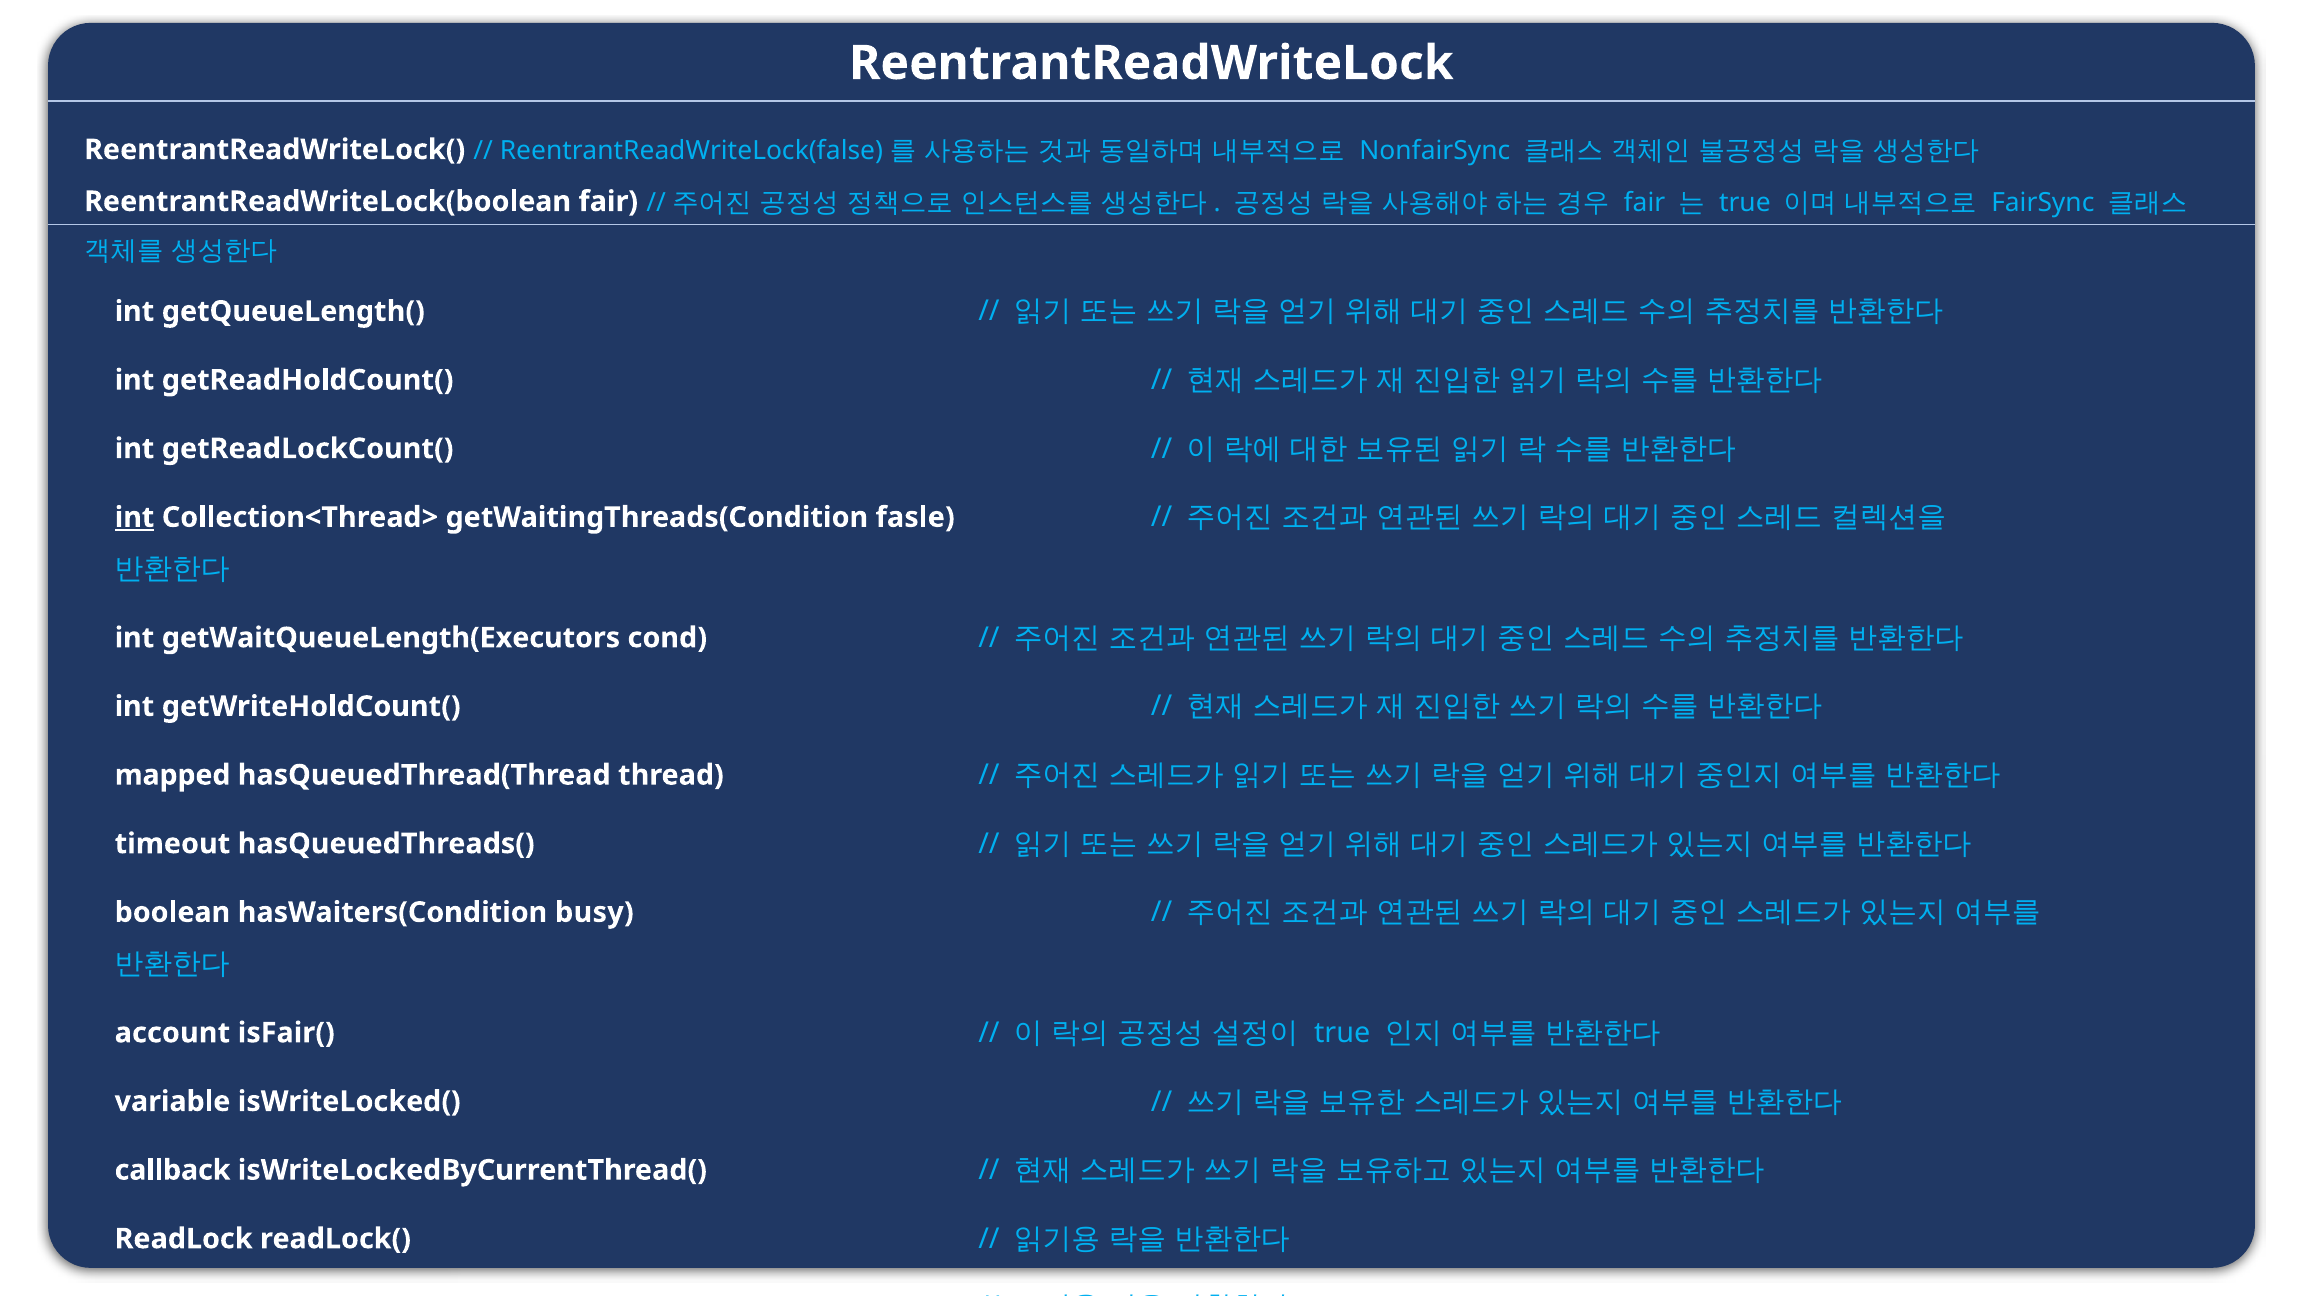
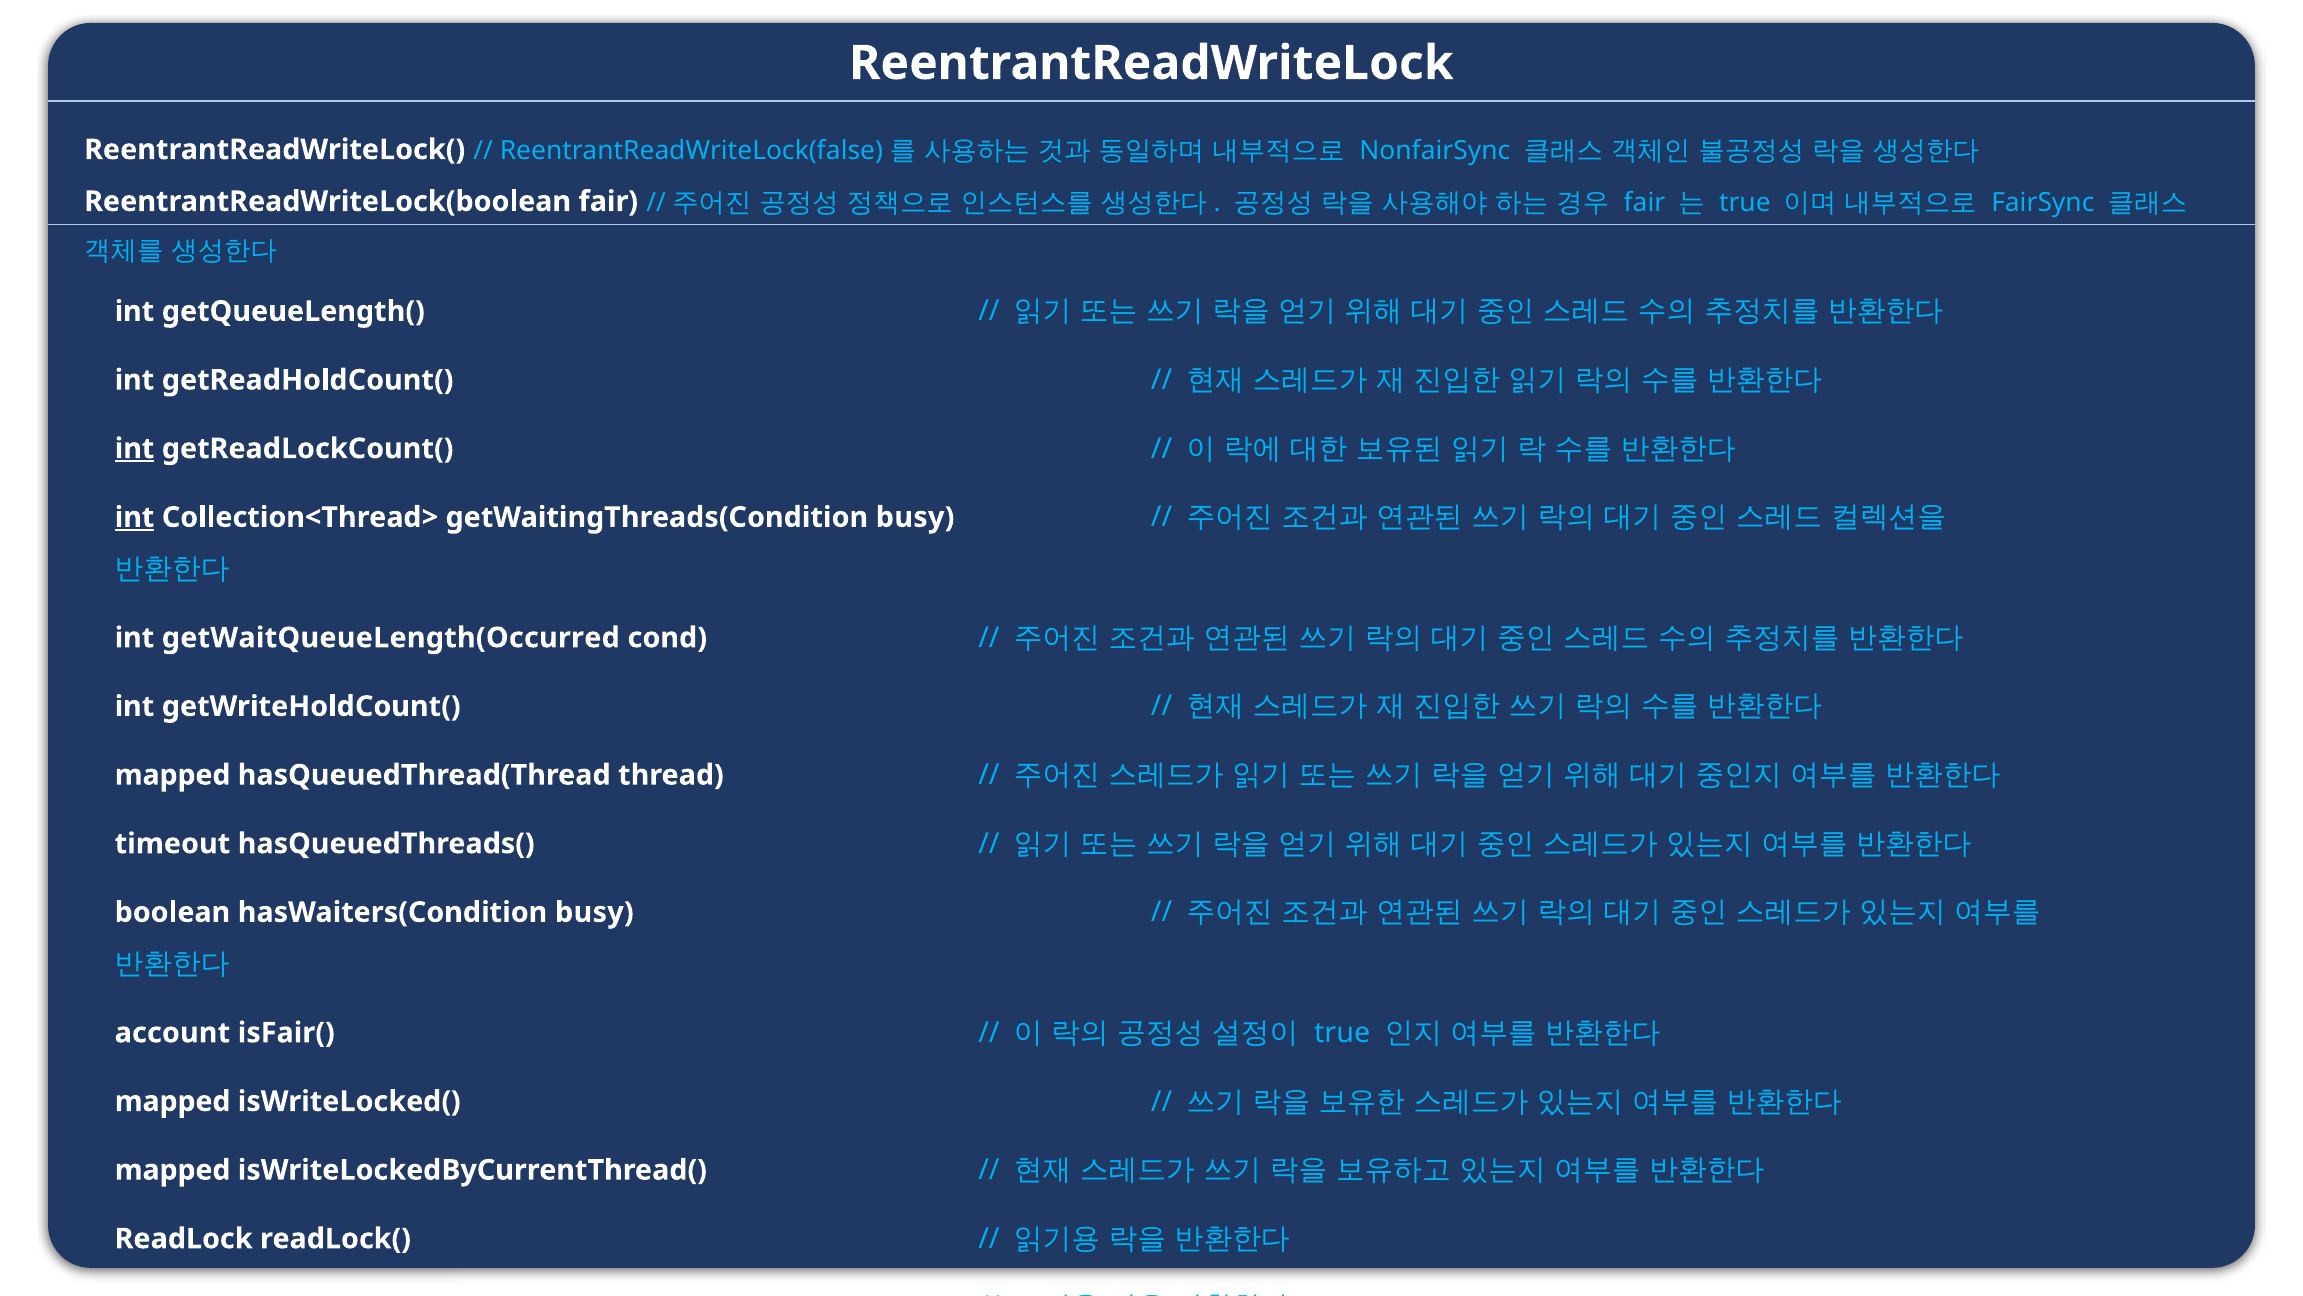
int underline: none -> present (134, 448)
getWaitingThreads(Condition fasle: fasle -> busy (915, 517)
getWaitQueueLength(Executors: getWaitQueueLength(Executors -> getWaitQueueLength(Occurred (391, 638)
variable: variable -> mapped (173, 1101)
callback: callback -> mapped (173, 1170)
